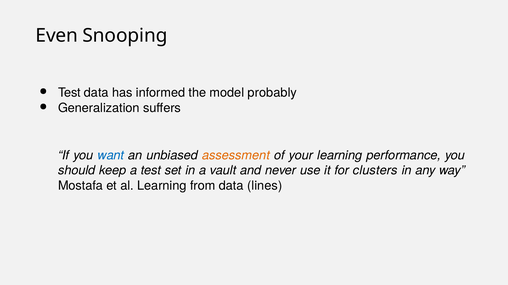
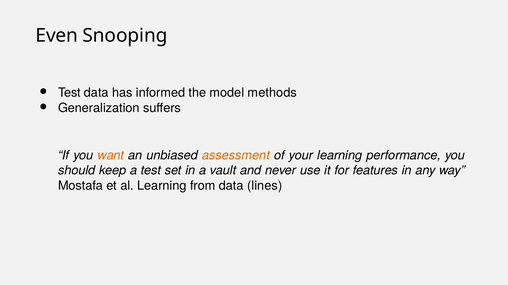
probably: probably -> methods (272, 93)
want colour: blue -> orange (111, 156)
clusters: clusters -> features (375, 171)
